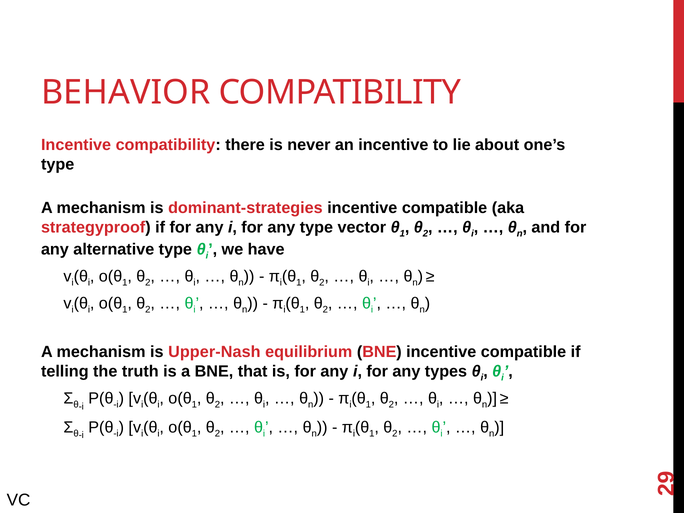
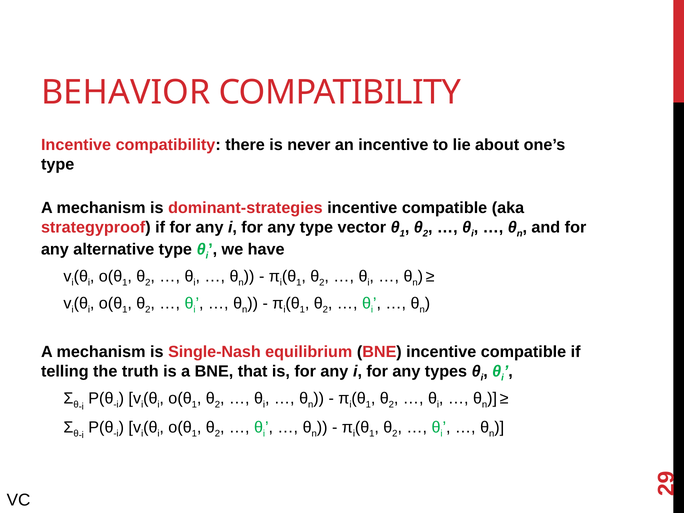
Upper-Nash: Upper-Nash -> Single-Nash (214, 352)
